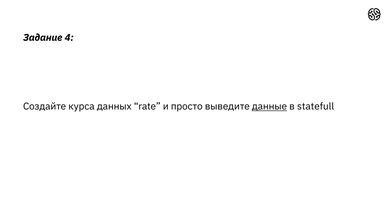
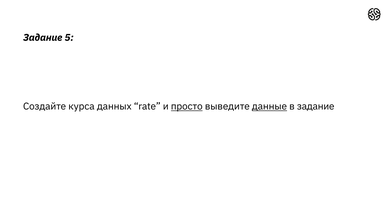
4: 4 -> 5 (69, 38)
просто underline: none -> present (187, 106)
в statefull: statefull -> задание (316, 106)
